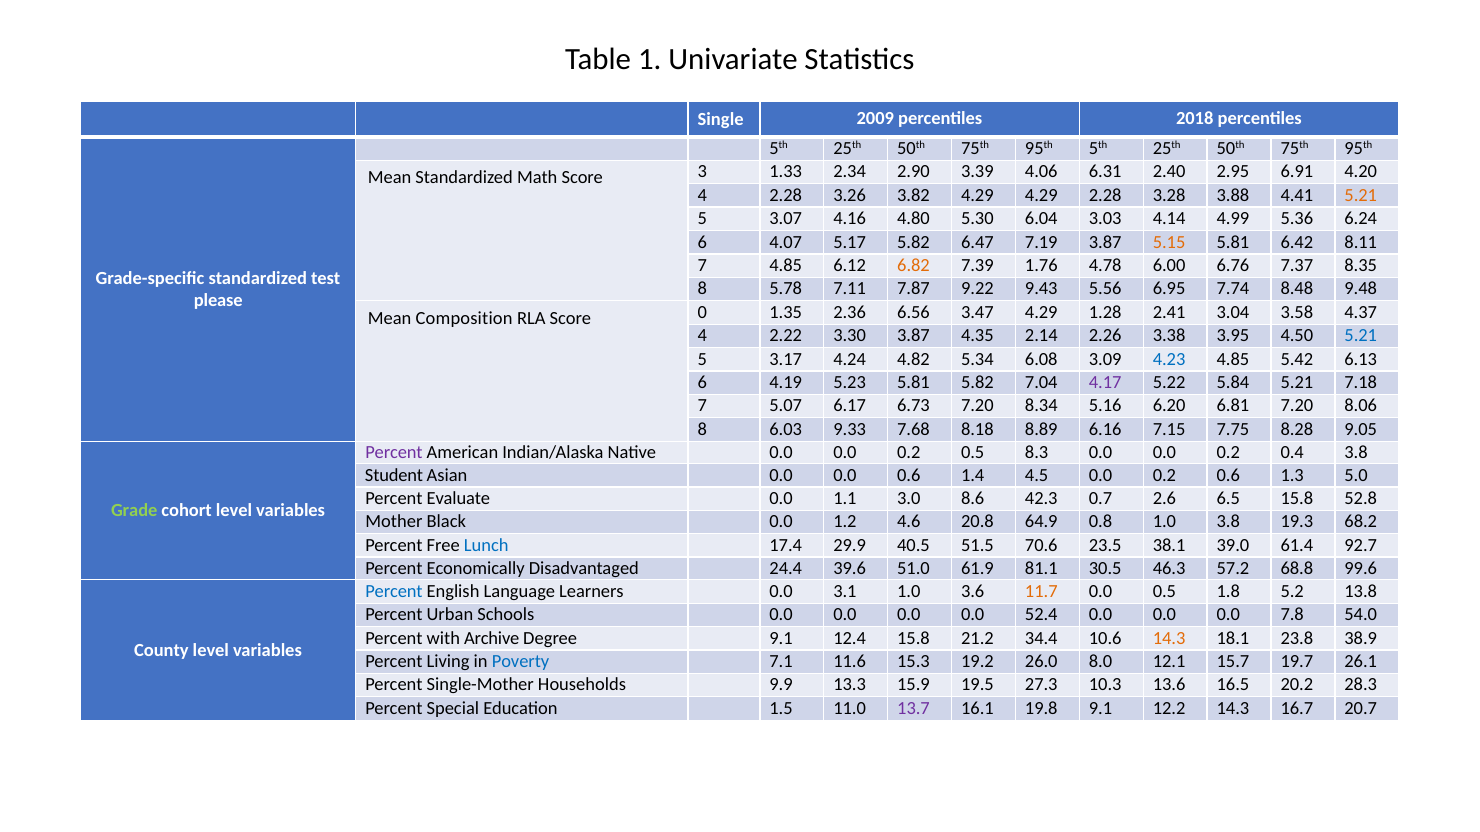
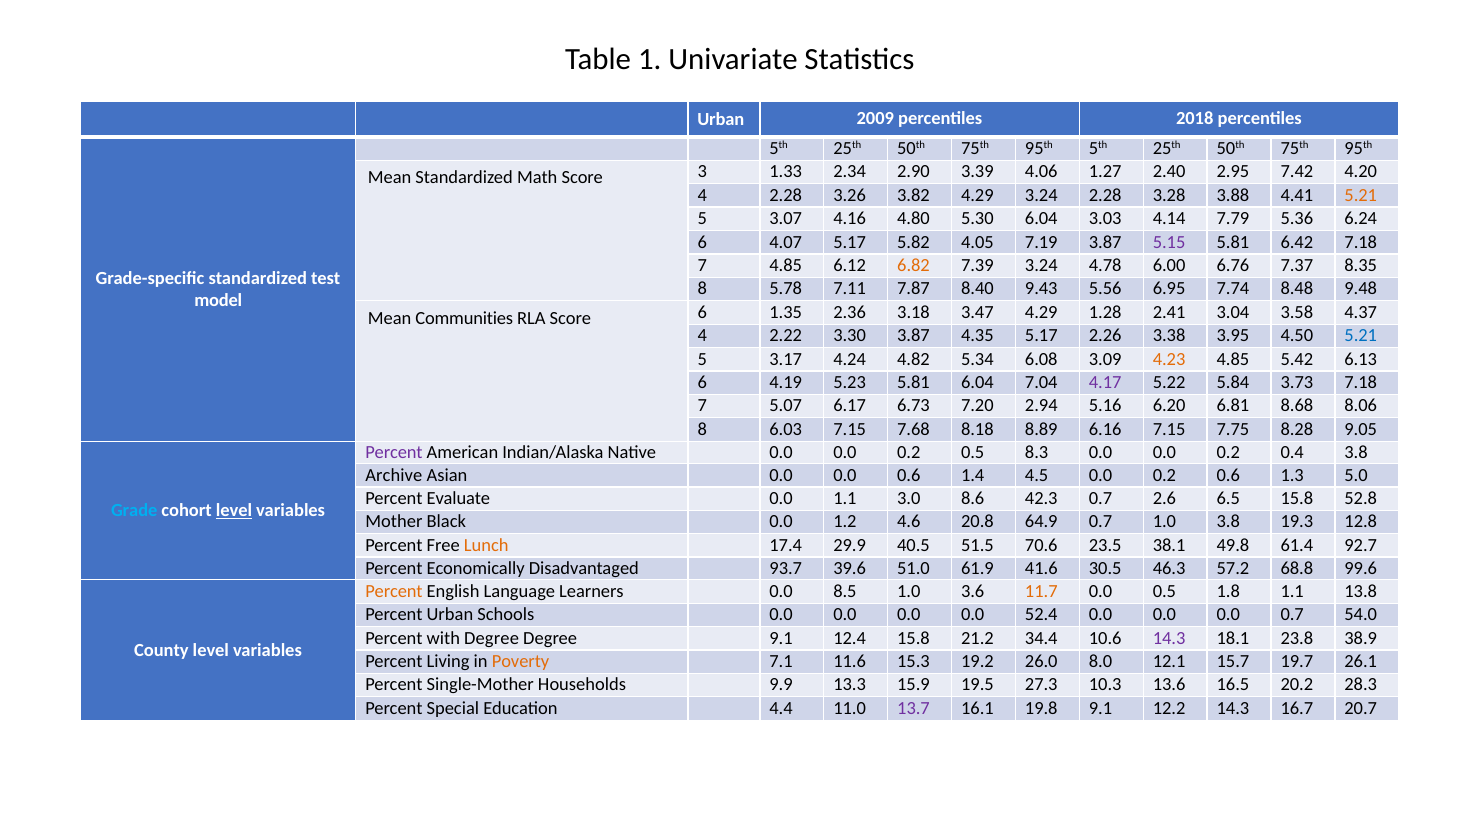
Single: Single -> Urban (721, 119)
6.31: 6.31 -> 1.27 (1105, 172)
6.91: 6.91 -> 7.42 (1297, 172)
4.29 4.29: 4.29 -> 3.24 (1041, 195)
4.99: 4.99 -> 7.79 (1233, 219)
6.47: 6.47 -> 4.05 (977, 242)
5.15 colour: orange -> purple (1169, 242)
6.42 8.11: 8.11 -> 7.18 (1361, 242)
7.39 1.76: 1.76 -> 3.24 (1041, 266)
9.22: 9.22 -> 8.40 (977, 289)
please: please -> model (218, 301)
Composition: Composition -> Communities (464, 318)
Score 0: 0 -> 6 (702, 312)
6.56: 6.56 -> 3.18 (914, 312)
4.35 2.14: 2.14 -> 5.17 (1041, 336)
4.23 colour: blue -> orange (1169, 359)
5.81 5.82: 5.82 -> 6.04 (977, 383)
5.84 5.21: 5.21 -> 3.73 (1297, 383)
8.34: 8.34 -> 2.94 (1041, 406)
6.81 7.20: 7.20 -> 8.68 (1297, 406)
6.03 9.33: 9.33 -> 7.15 (850, 430)
Student: Student -> Archive (394, 475)
Grade colour: light green -> light blue (134, 511)
level underline: none -> present (234, 511)
64.9 0.8: 0.8 -> 0.7 (1101, 522)
68.2: 68.2 -> 12.8 (1361, 522)
Lunch colour: blue -> orange (486, 545)
39.0: 39.0 -> 49.8 (1233, 545)
24.4: 24.4 -> 93.7 (786, 569)
81.1: 81.1 -> 41.6 (1041, 569)
Percent colour: blue -> orange (394, 592)
3.1: 3.1 -> 8.5 (845, 592)
1.8 5.2: 5.2 -> 1.1 (1292, 592)
0.0 7.8: 7.8 -> 0.7 (1292, 615)
with Archive: Archive -> Degree (492, 638)
14.3 colour: orange -> purple (1169, 638)
Poverty colour: blue -> orange (521, 662)
1.5: 1.5 -> 4.4 (781, 709)
